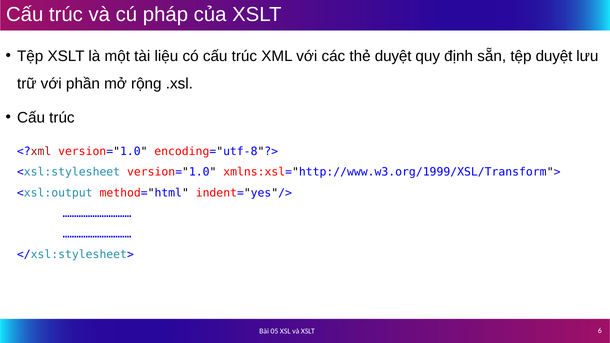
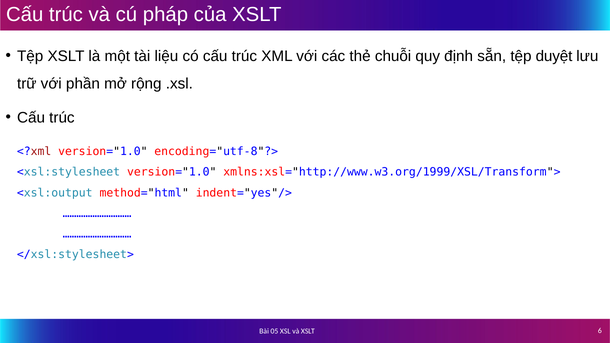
thẻ duyệt: duyệt -> chuỗi (393, 56)
